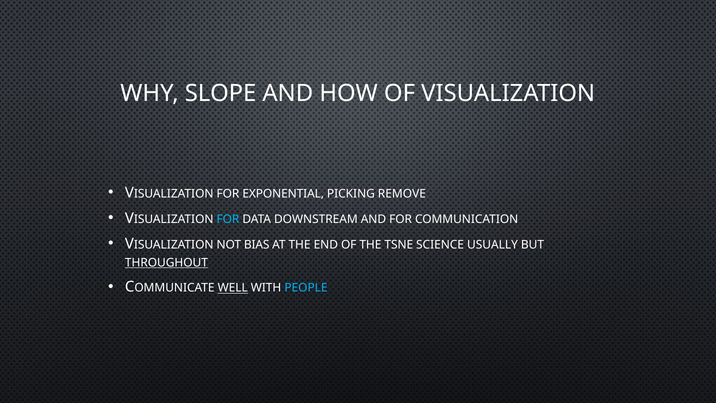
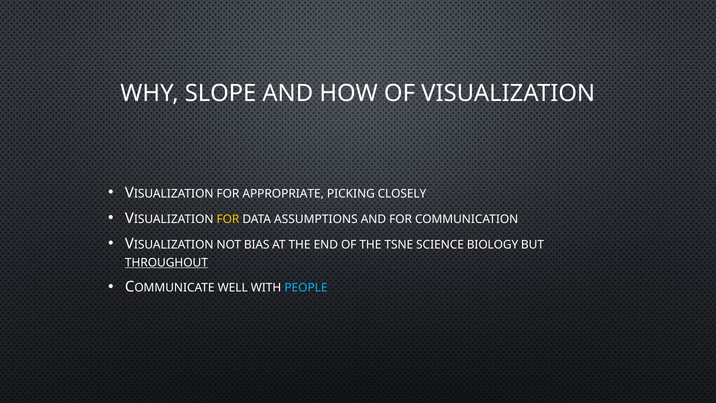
EXPONENTIAL: EXPONENTIAL -> APPROPRIATE (283, 194)
REMOVE: REMOVE -> CLOSELY (402, 194)
FOR colour: light blue -> yellow (228, 219)
DOWNSTREAM: DOWNSTREAM -> ASSUMPTIONS (316, 219)
USUALLY: USUALLY -> BIOLOGY (493, 245)
WELL underline: present -> none (233, 288)
